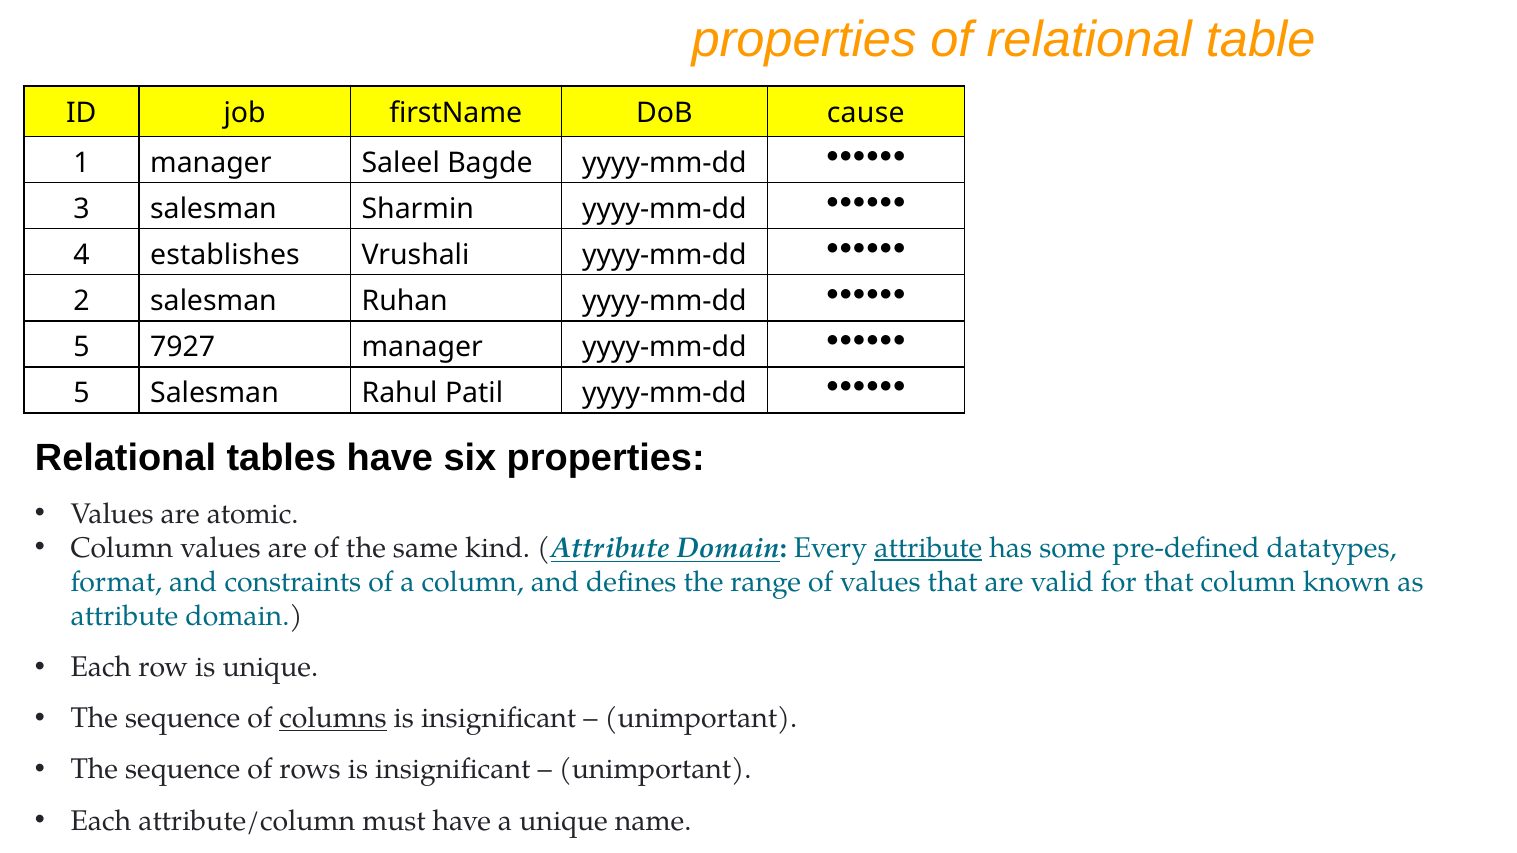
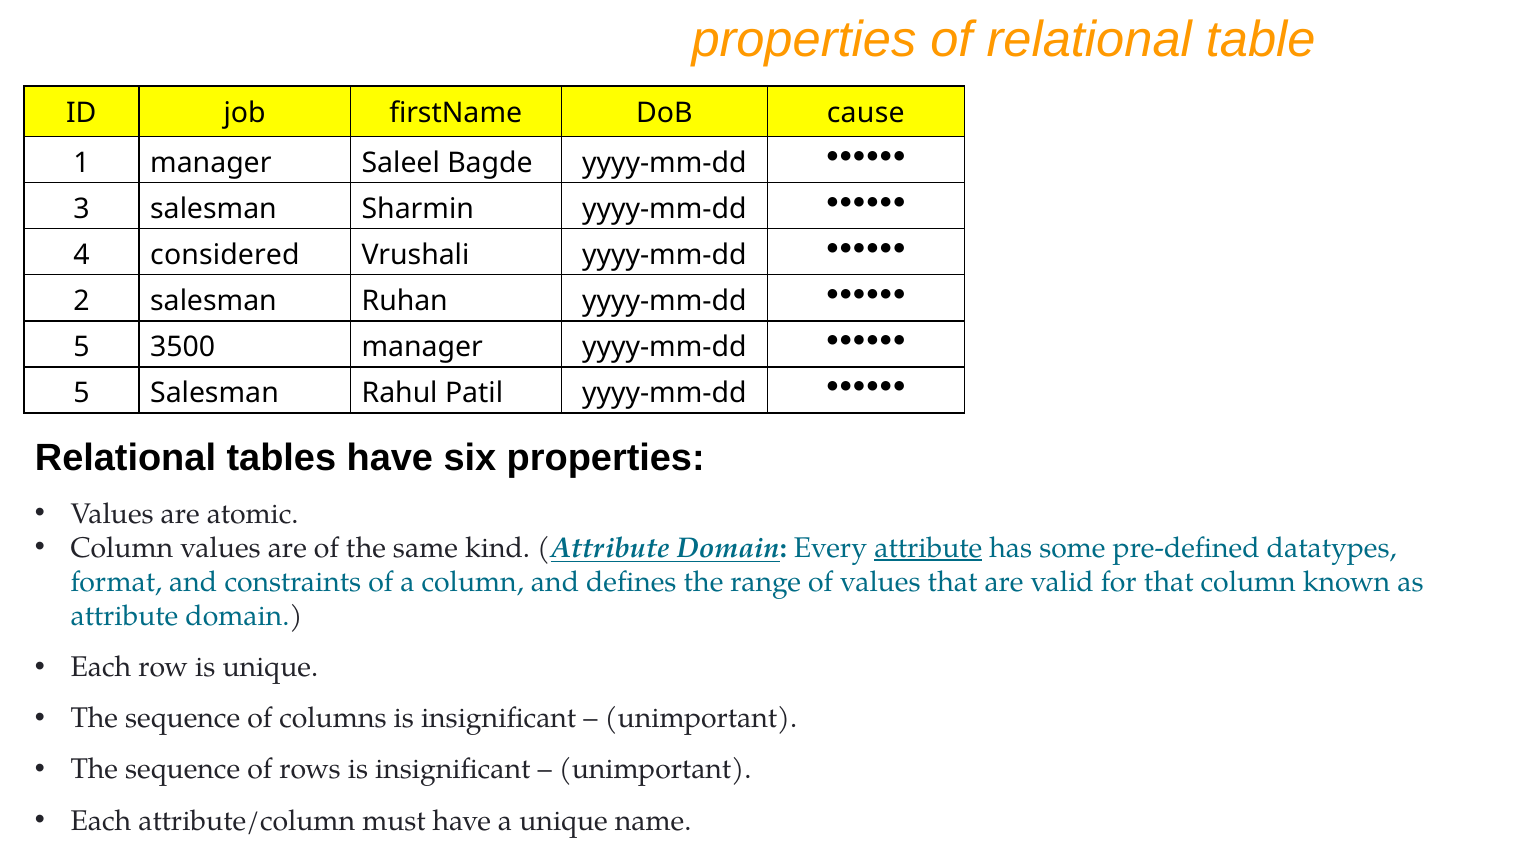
establishes: establishes -> considered (225, 255)
7927: 7927 -> 3500 (183, 348)
columns underline: present -> none (333, 719)
